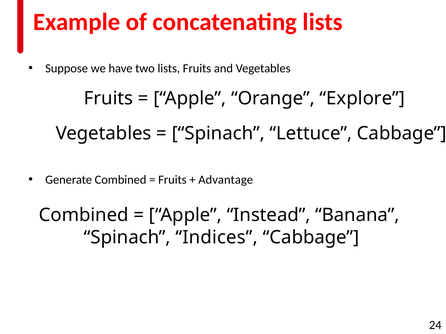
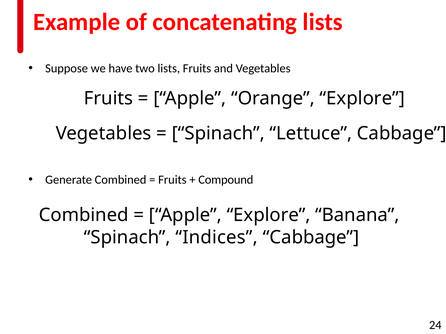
Advantage: Advantage -> Compound (226, 180)
Apple Instead: Instead -> Explore (269, 215)
